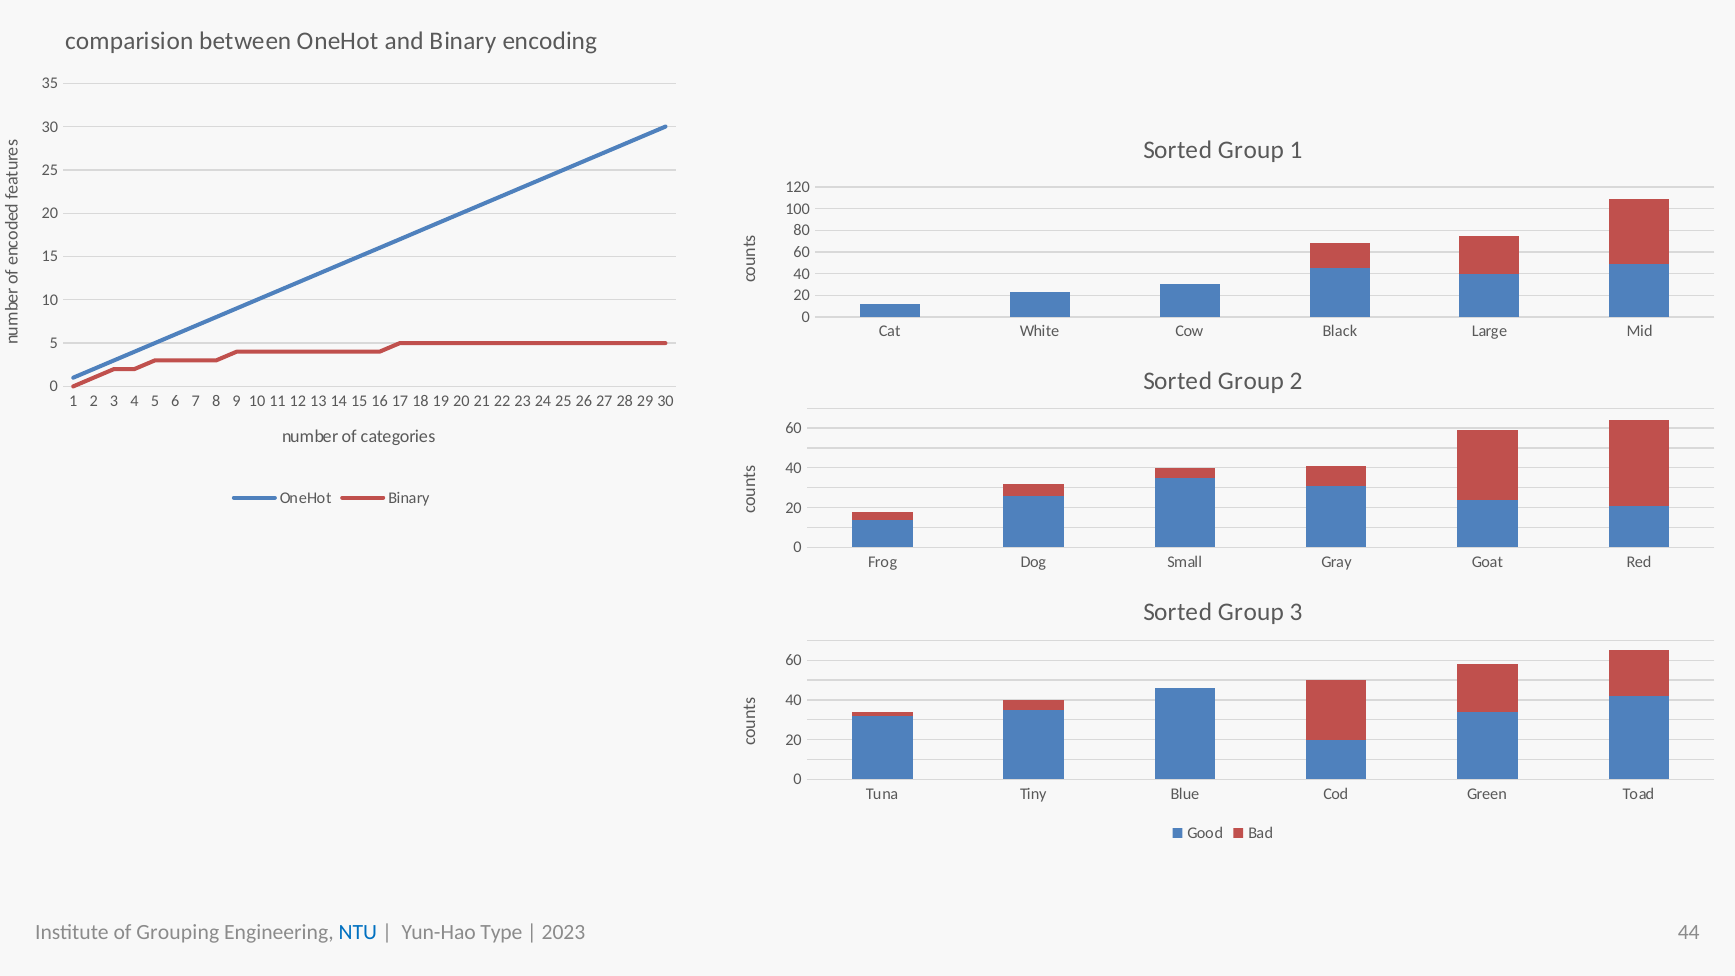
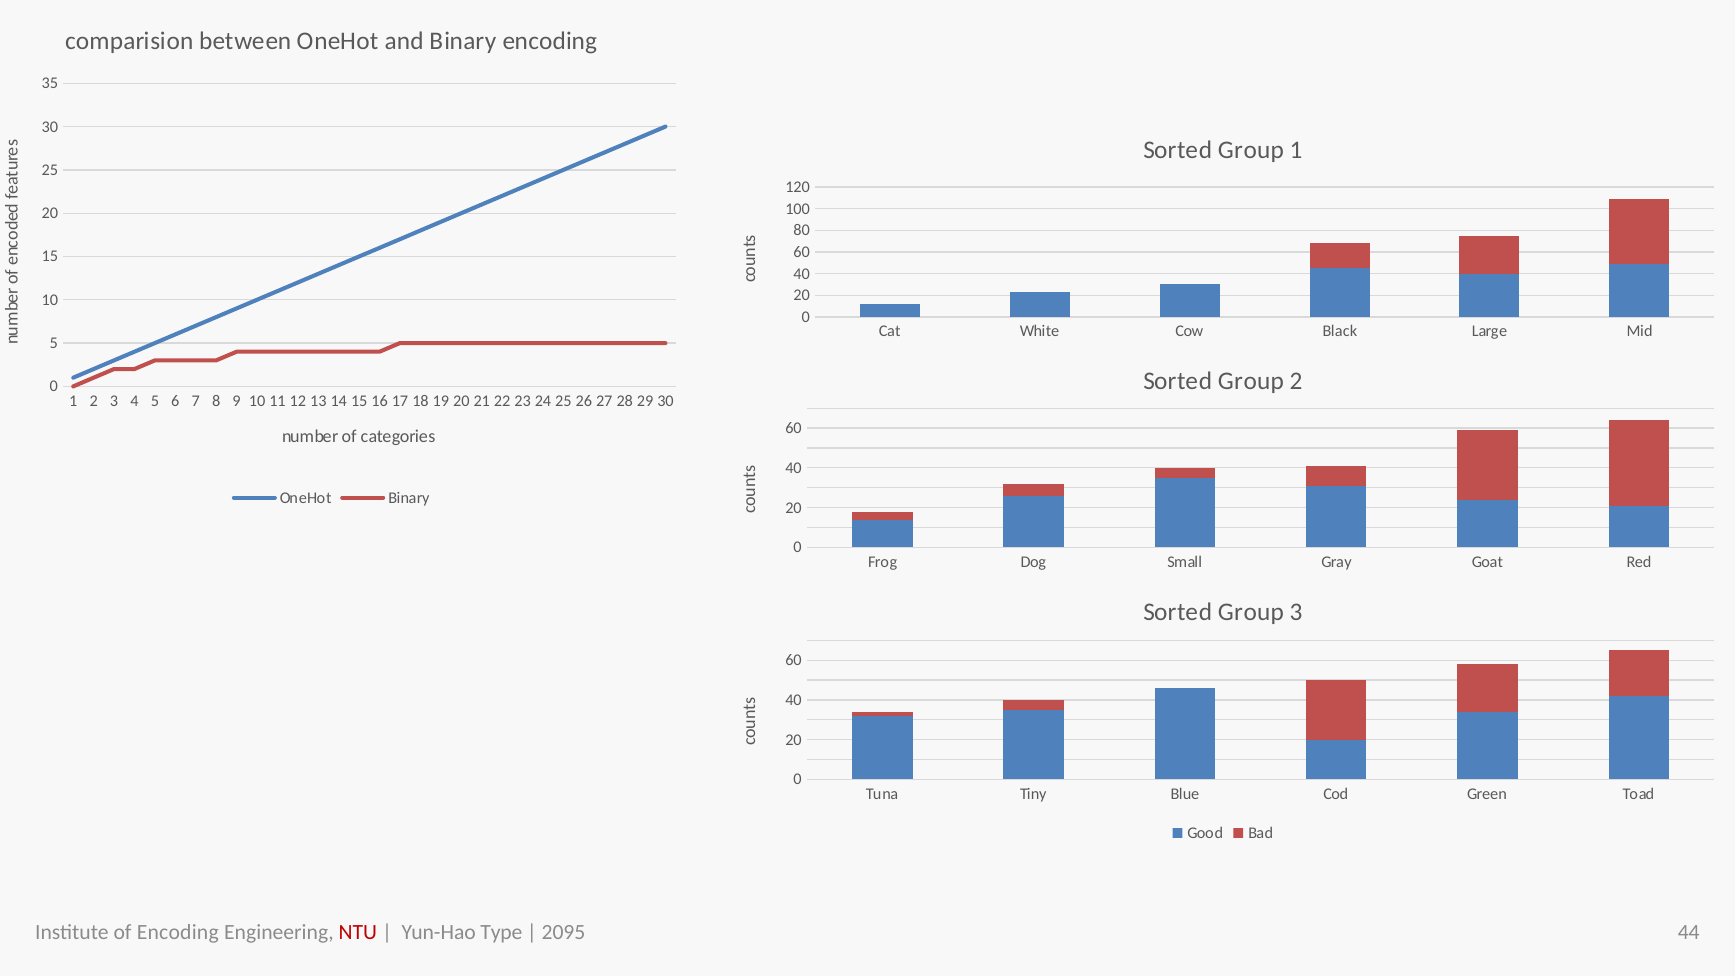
of Grouping: Grouping -> Encoding (178, 932)
NTU colour: blue -> red (358, 932)
2023: 2023 -> 2095 (563, 932)
